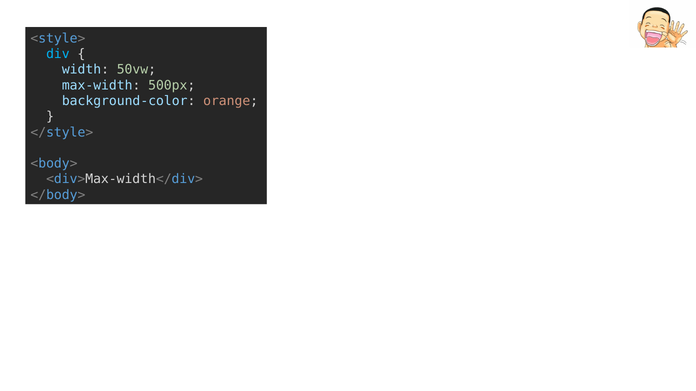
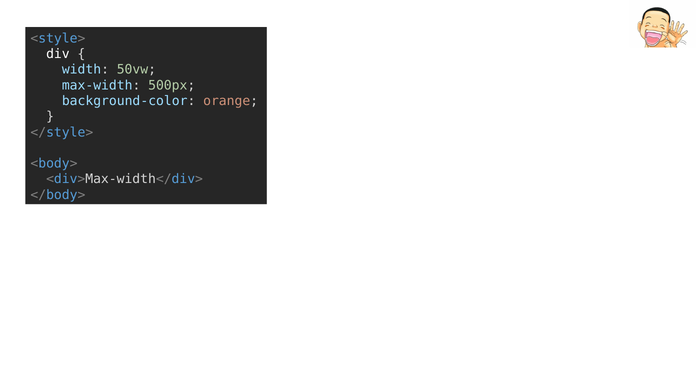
div colour: light blue -> white (58, 54)
